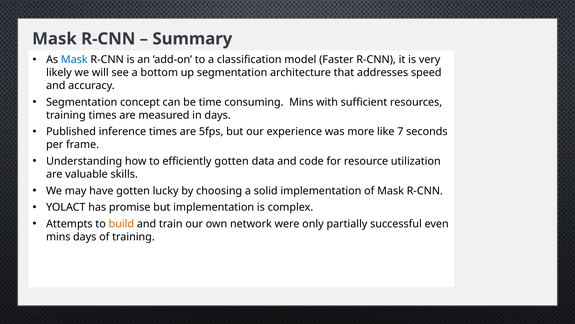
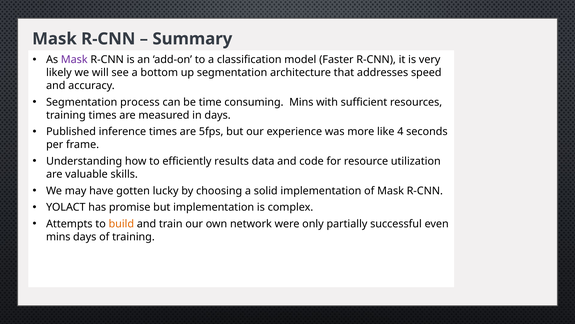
Mask colour: blue -> purple (74, 60)
concept: concept -> process (140, 102)
7: 7 -> 4 (400, 132)
efficiently gotten: gotten -> results (232, 161)
